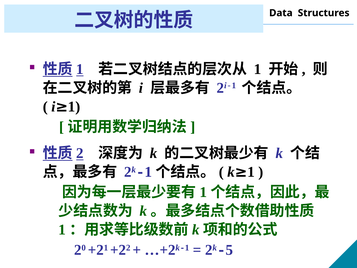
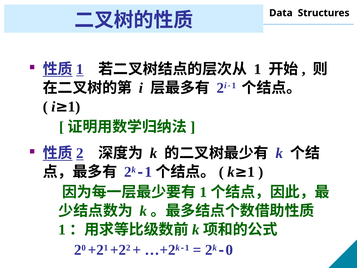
5: 5 -> 0 (229, 250)
